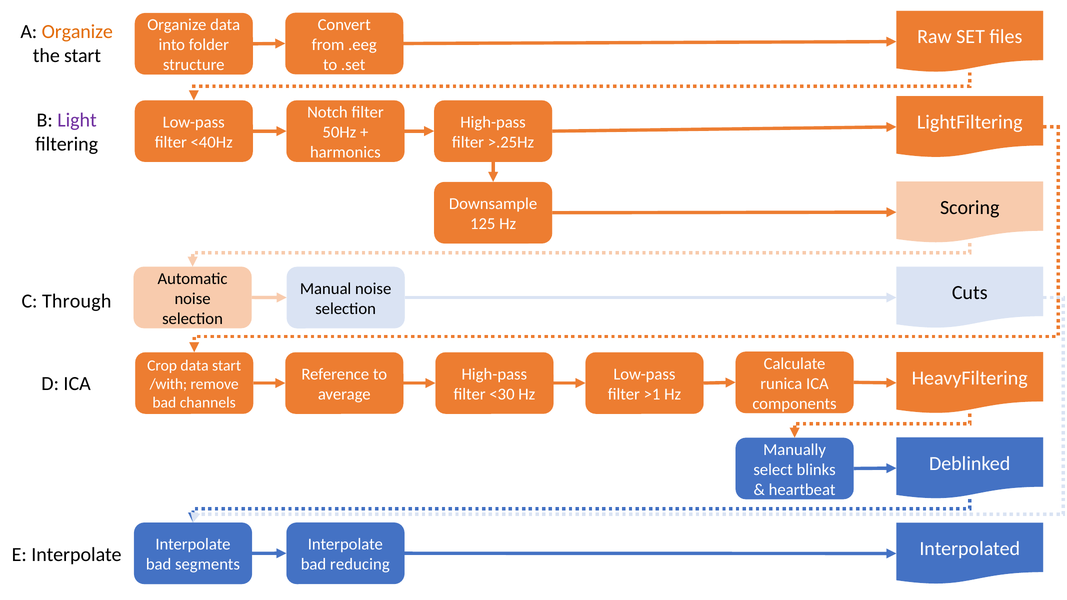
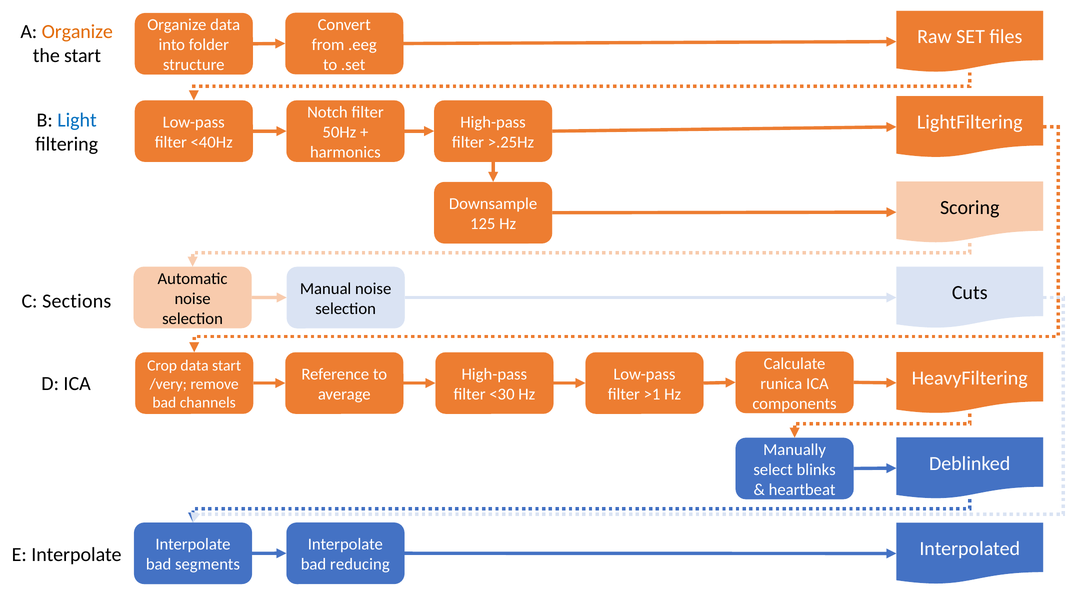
Light colour: purple -> blue (77, 120)
Through: Through -> Sections (77, 301)
/with: /with -> /very (168, 384)
